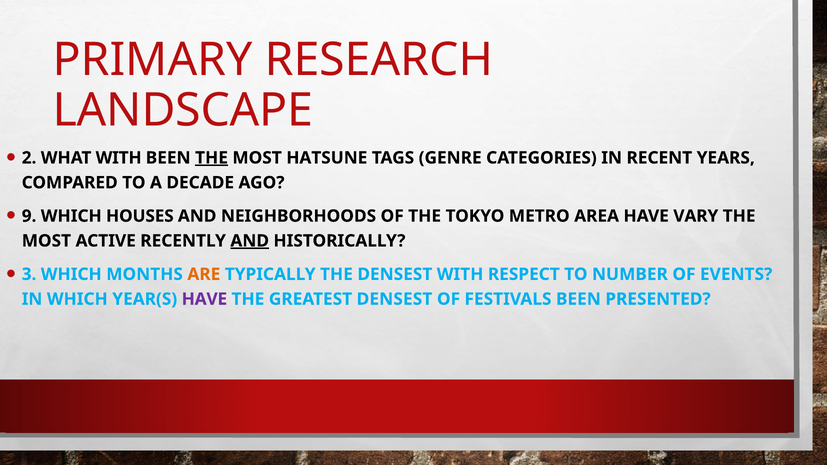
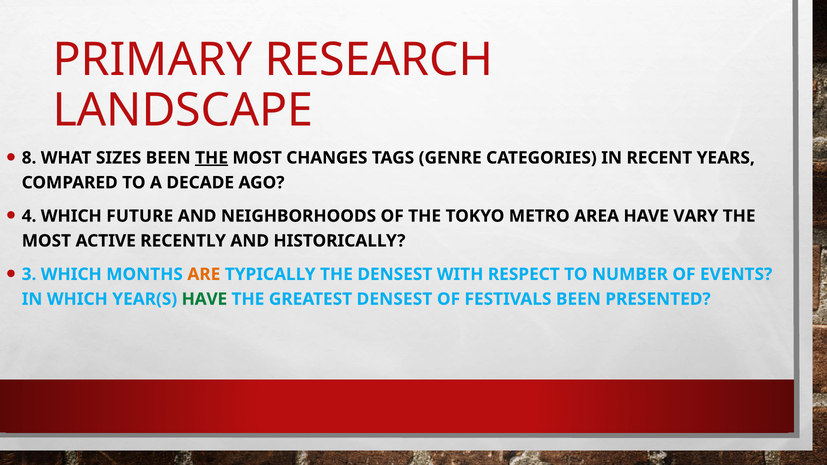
2: 2 -> 8 (29, 158)
WHAT WITH: WITH -> SIZES (119, 158)
HATSUNE: HATSUNE -> CHANGES (327, 158)
9: 9 -> 4 (29, 216)
HOUSES: HOUSES -> FUTURE (140, 216)
AND underline: present -> none (250, 241)
HAVE colour: purple -> green (204, 299)
